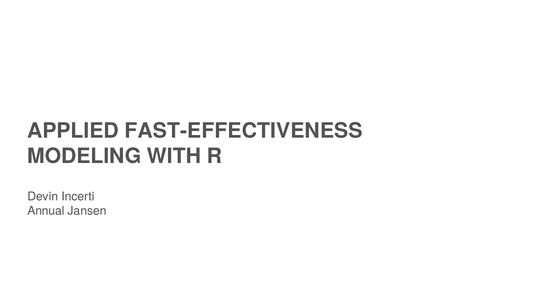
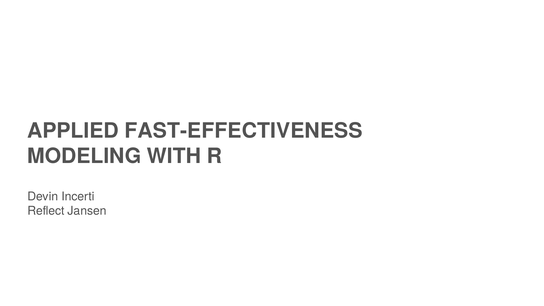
Annual: Annual -> Reflect (46, 211)
